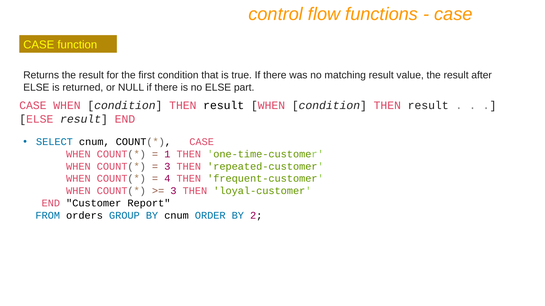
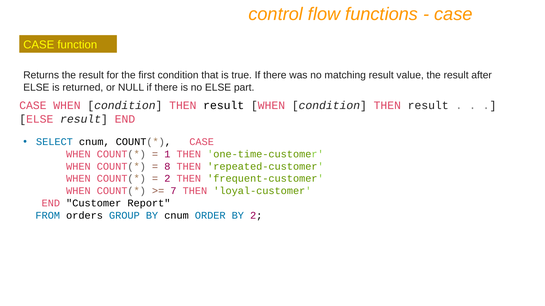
3: 3 -> 8 (167, 167)
4: 4 -> 2 (167, 179)
3: 3 -> 7 (173, 191)
